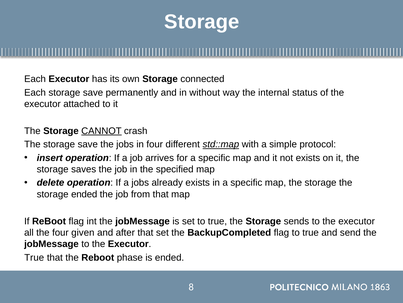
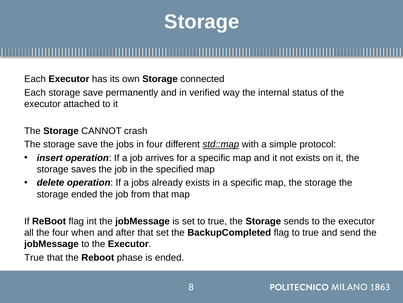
without: without -> verified (205, 92)
CANNOT underline: present -> none (101, 131)
given: given -> when (83, 232)
